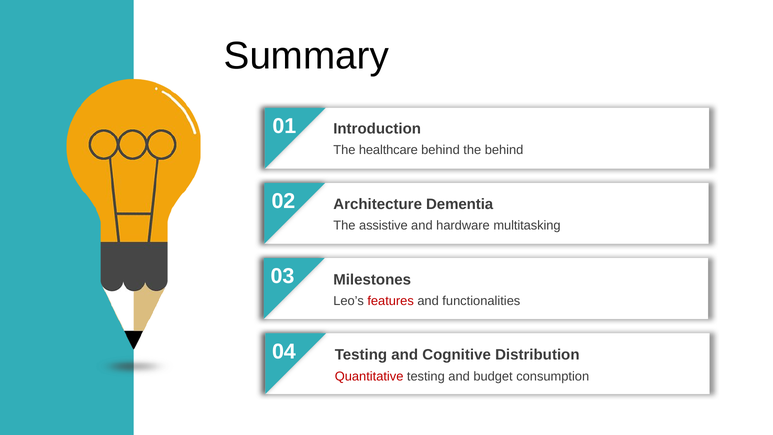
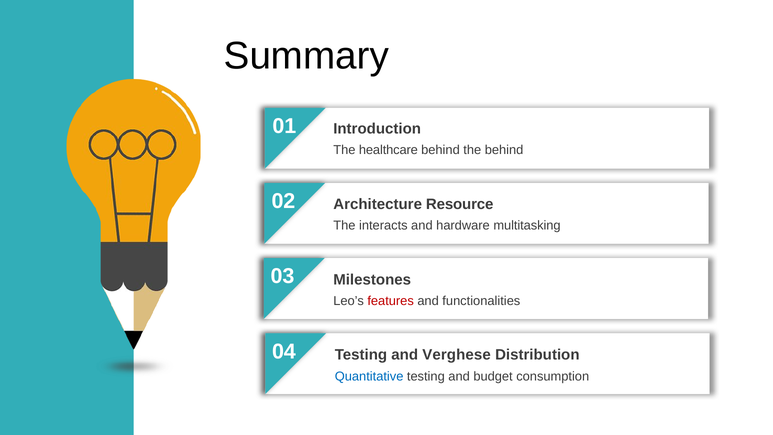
Dementia: Dementia -> Resource (460, 204)
assistive: assistive -> interacts (383, 225)
Cognitive: Cognitive -> Verghese (457, 355)
Quantitative colour: red -> blue (369, 376)
